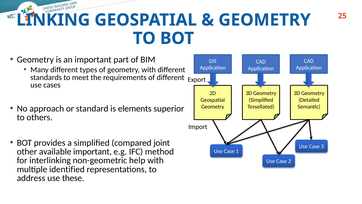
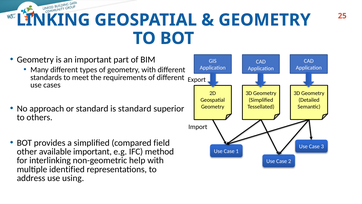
is elements: elements -> standard (135, 108)
joint: joint -> field (162, 143)
these: these -> using (73, 178)
